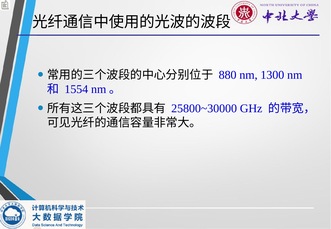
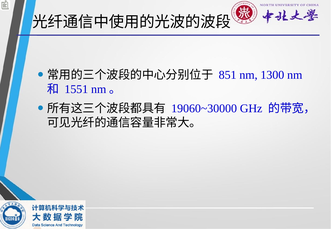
880: 880 -> 851 (228, 75)
1554: 1554 -> 1551 (76, 89)
25800~30000: 25800~30000 -> 19060~30000 (204, 109)
